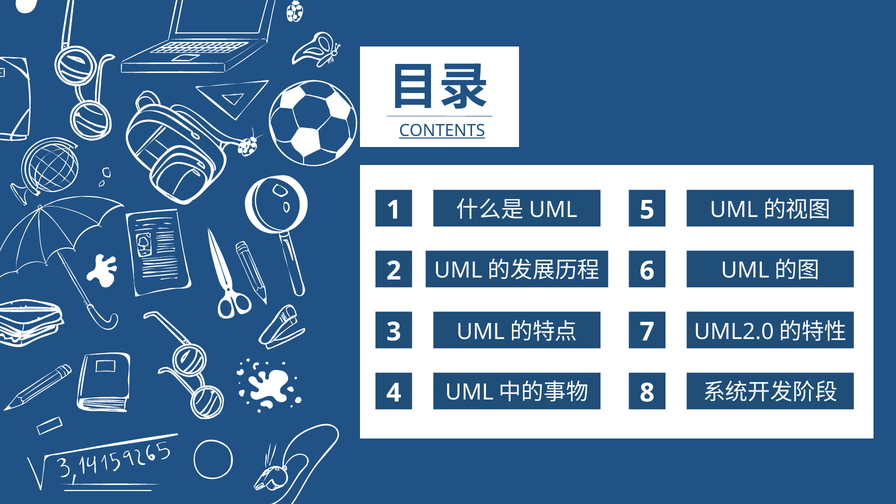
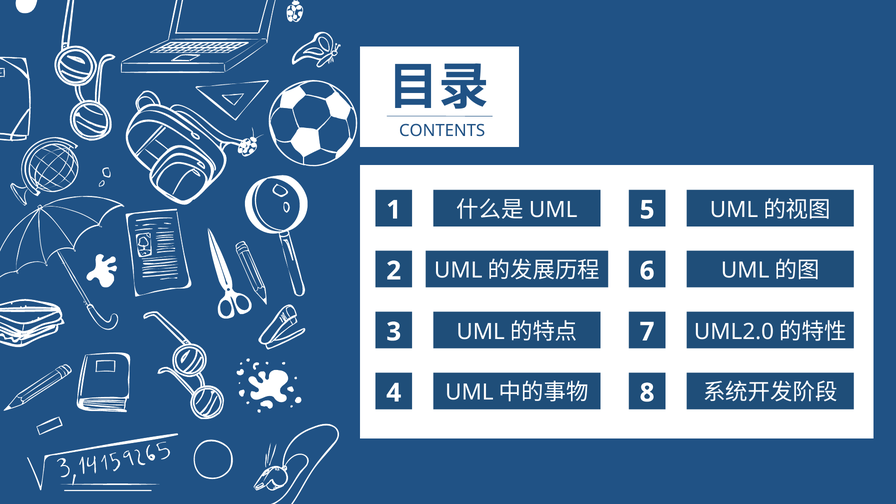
CONTENTS underline: present -> none (442, 131)
